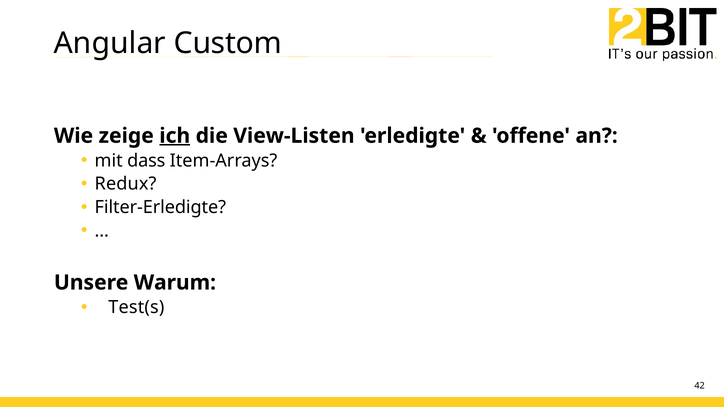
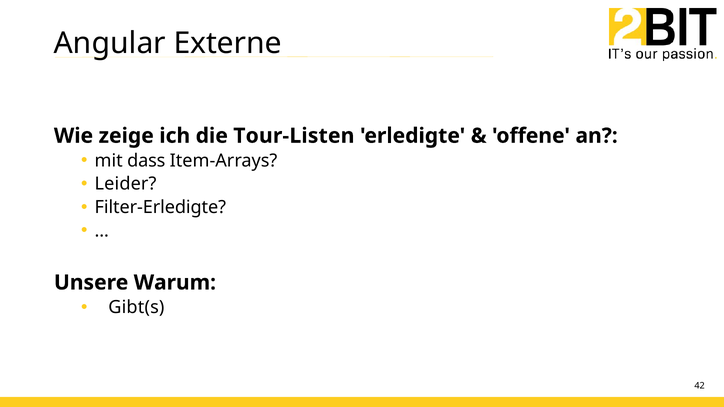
Custom: Custom -> Externe (228, 44)
ich underline: present -> none (175, 136)
View-Listen: View-Listen -> Tour-Listen (294, 136)
Redux: Redux -> Leider (126, 184)
Test(s: Test(s -> Gibt(s (136, 308)
